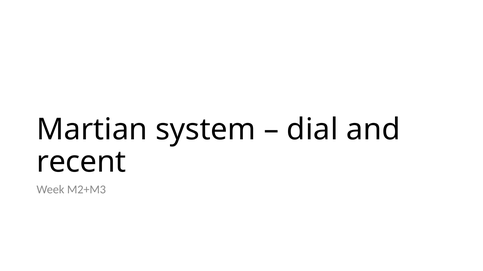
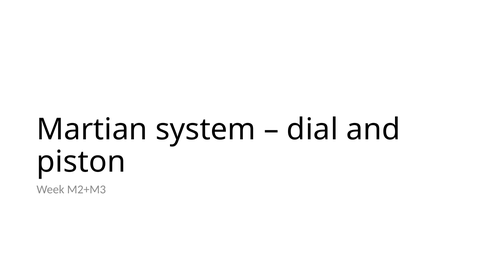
recent: recent -> piston (81, 162)
